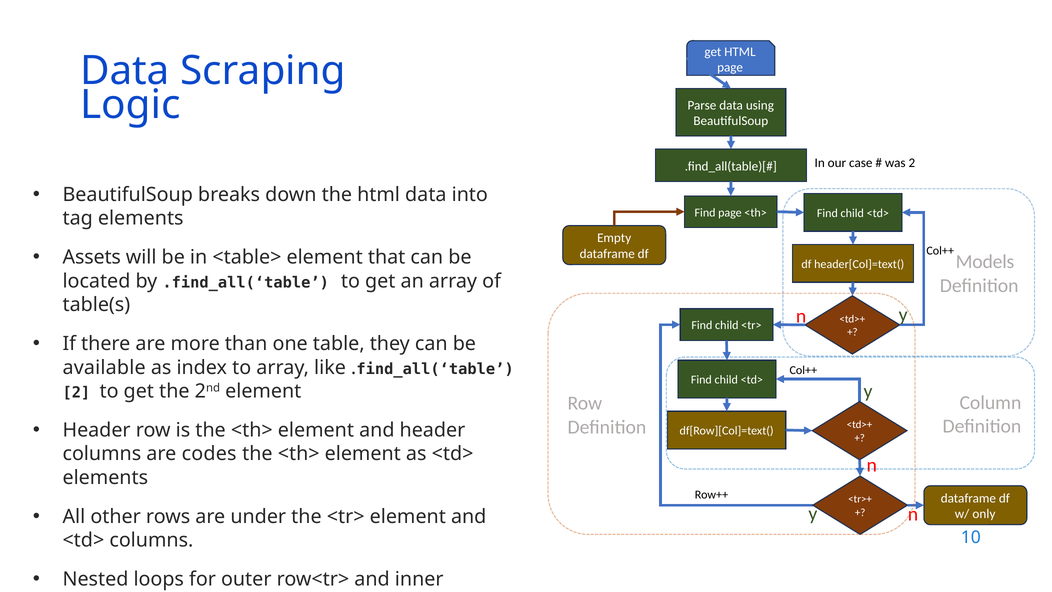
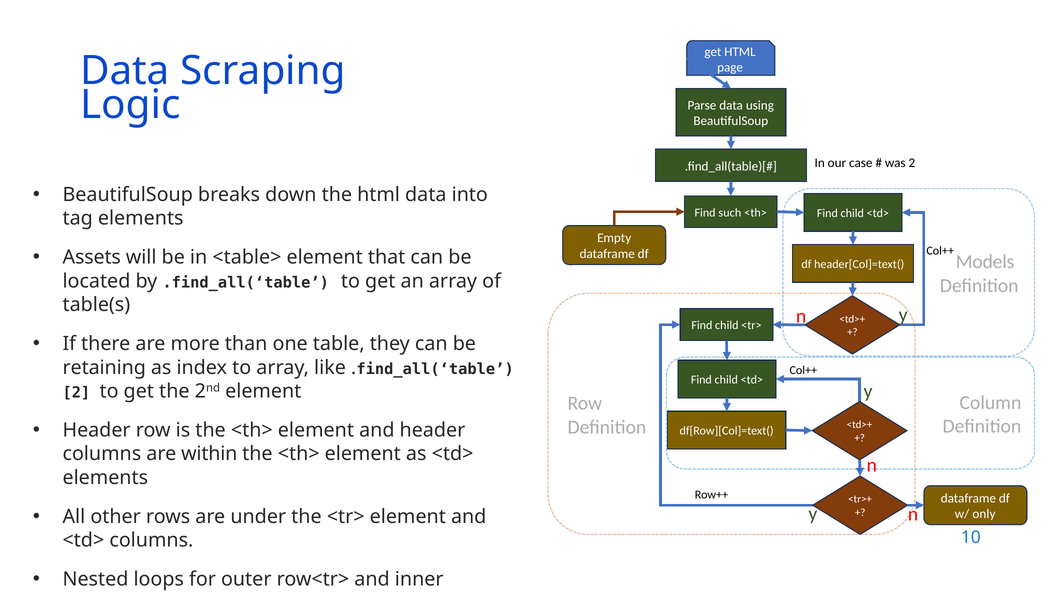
Find page: page -> such (730, 212)
available: available -> retaining (104, 367)
codes: codes -> within (209, 454)
